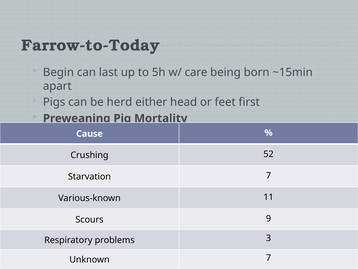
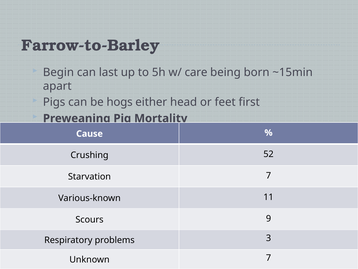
Farrow-to-Today: Farrow-to-Today -> Farrow-to-Barley (91, 45)
herd: herd -> hogs (120, 102)
